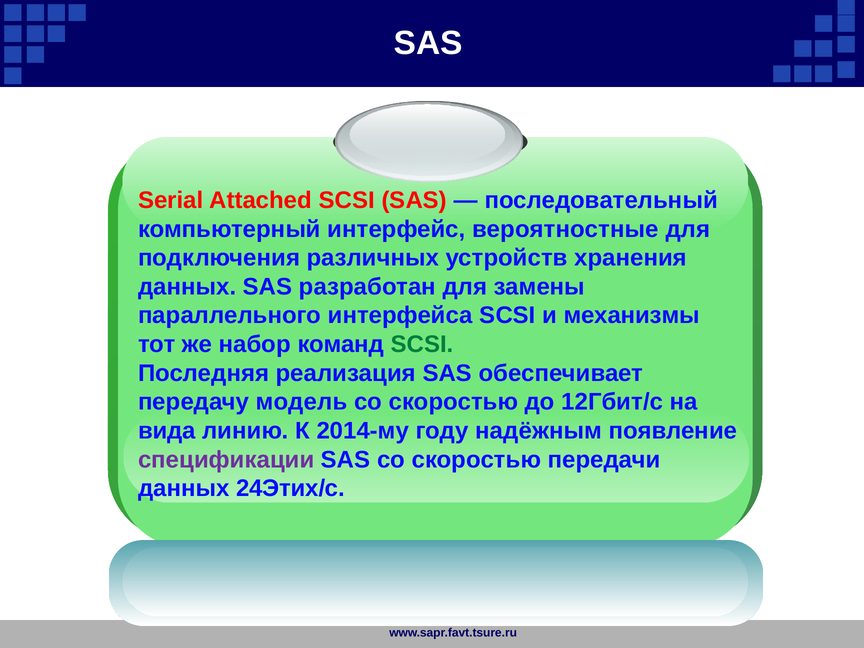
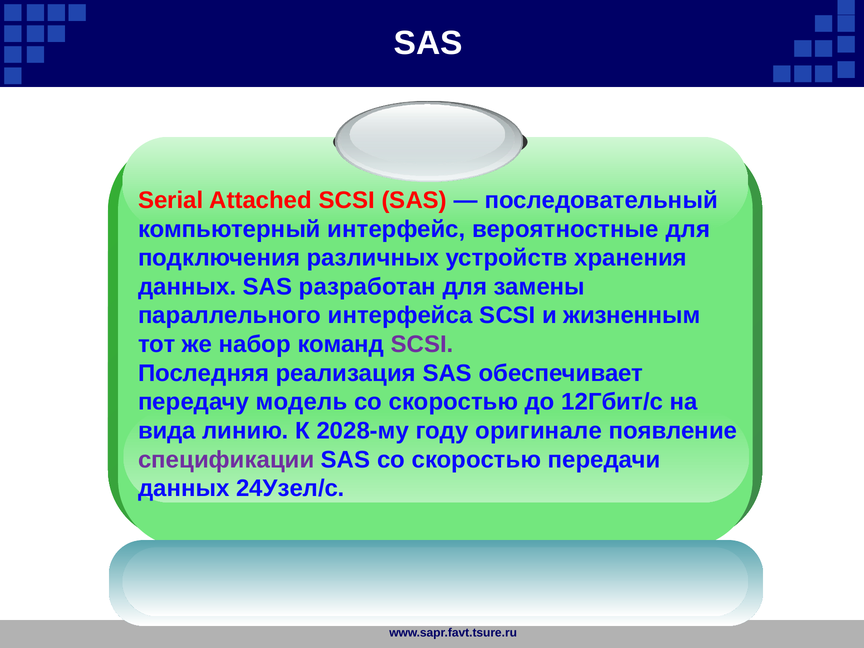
механизмы: механизмы -> жизненным (632, 316)
SCSI colour: green -> purple (422, 344)
2014-му: 2014-му -> 2028-му (363, 431)
надёжным: надёжным -> оригинале (539, 431)
24Этих/с: 24Этих/с -> 24Узел/с (290, 488)
